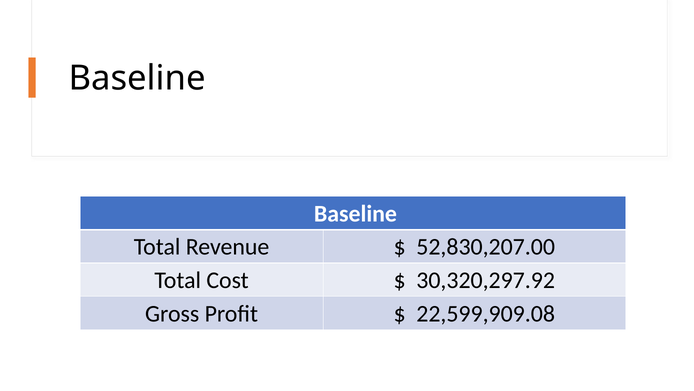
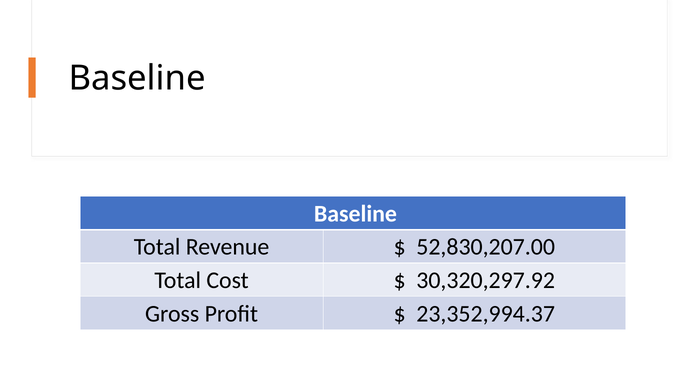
22,599,909.08: 22,599,909.08 -> 23,352,994.37 (486, 313)
